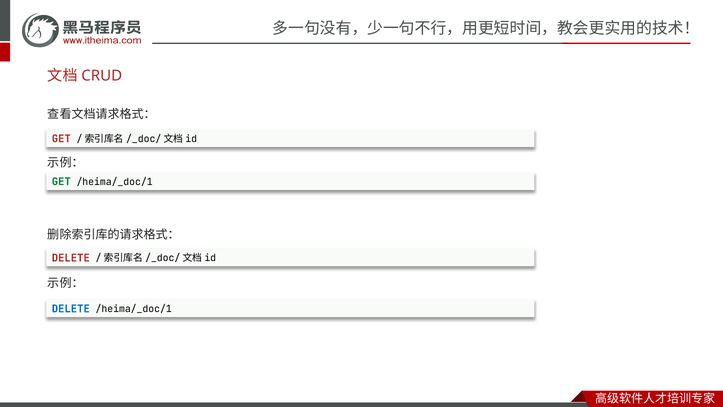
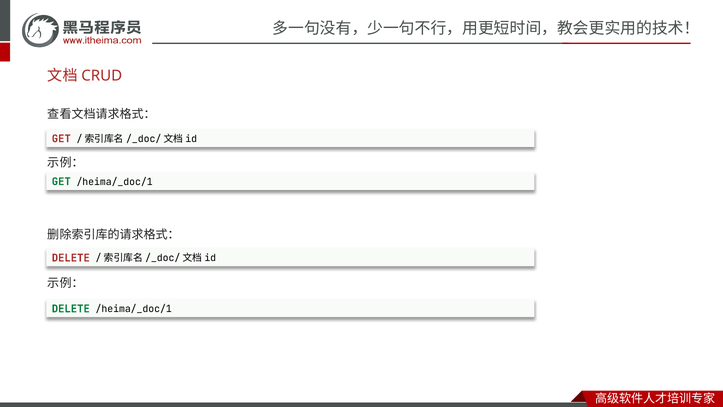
DELETE colour: blue -> green (71, 309)
